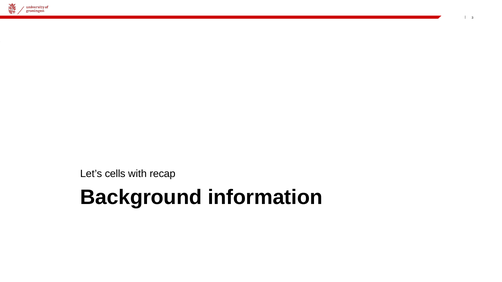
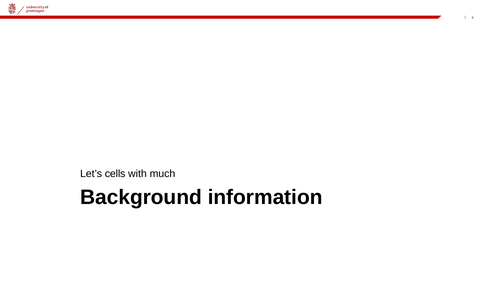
recap: recap -> much (162, 174)
